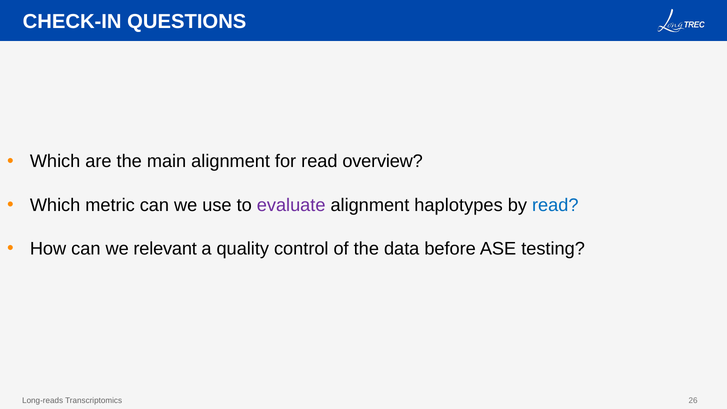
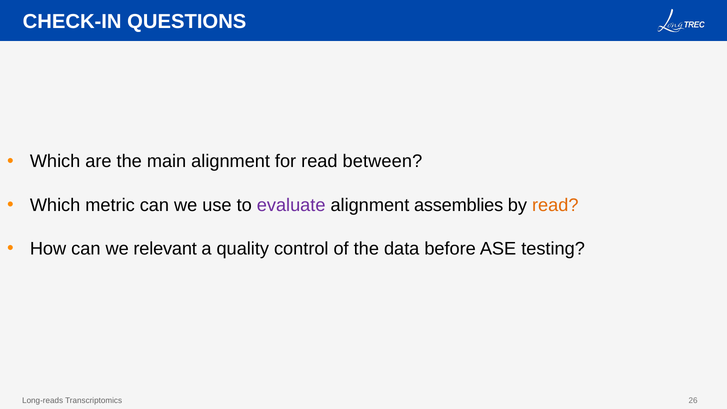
overview: overview -> between (382, 161)
haplotypes: haplotypes -> assemblies (459, 205)
read colour: blue -> orange (555, 205)
